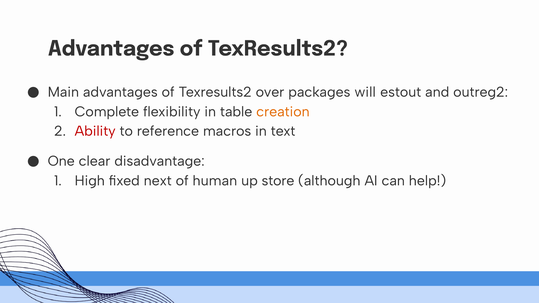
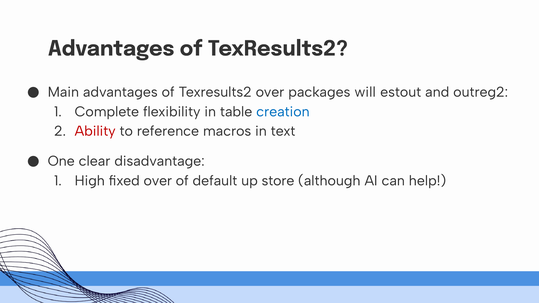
creation colour: orange -> blue (283, 112)
fixed next: next -> over (158, 181)
human: human -> default (215, 181)
